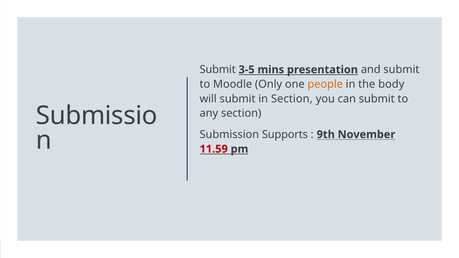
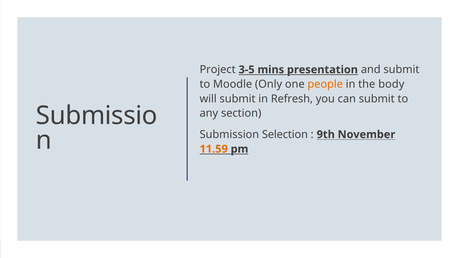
Submit: Submit -> Project (218, 70)
in Section: Section -> Refresh (292, 99)
Supports: Supports -> Selection (285, 135)
11.59 colour: red -> orange (214, 149)
